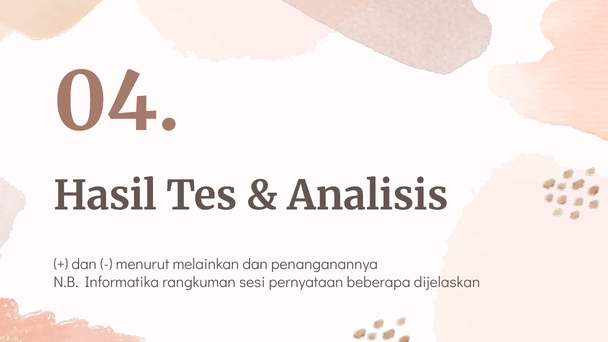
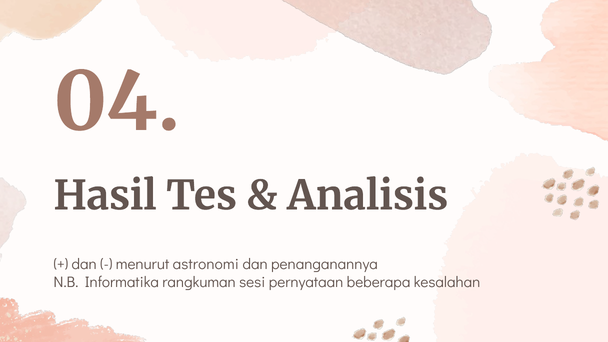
melainkan: melainkan -> astronomi (206, 264)
dijelaskan: dijelaskan -> kesalahan (447, 282)
